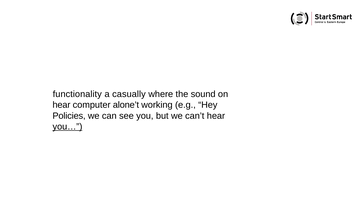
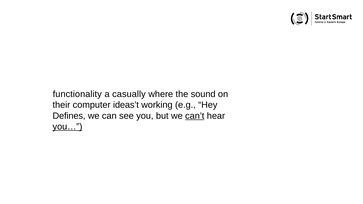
hear: hear -> their (61, 105)
alone’t: alone’t -> ideas’t (126, 105)
Policies: Policies -> Defines (69, 116)
can’t underline: none -> present (195, 116)
